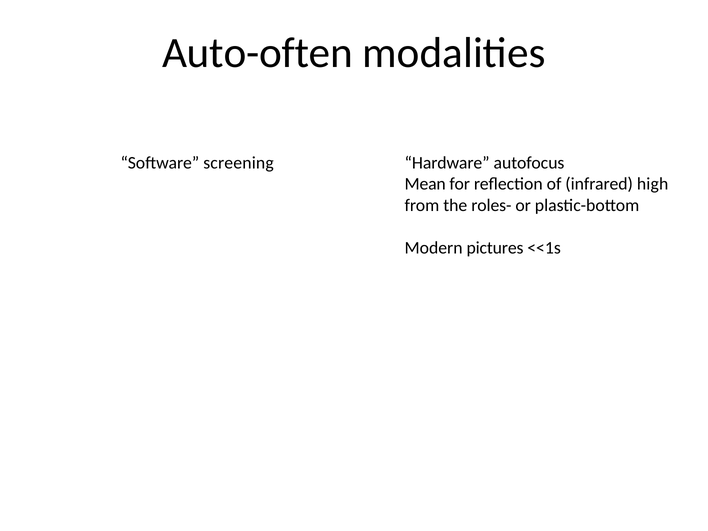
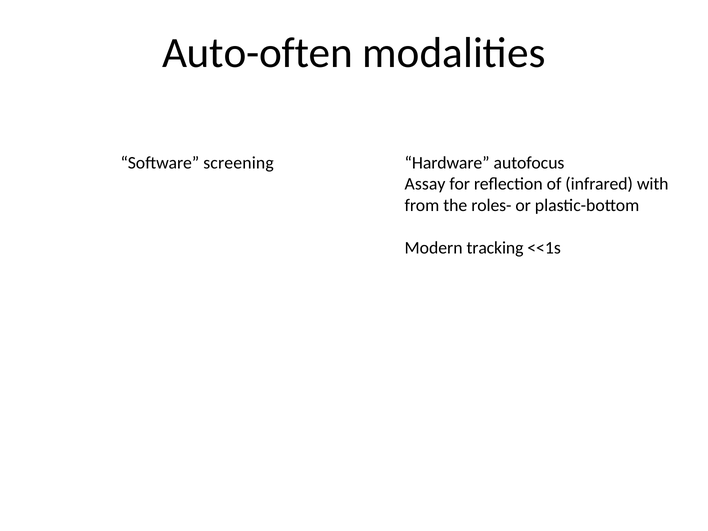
Mean: Mean -> Assay (425, 184)
high: high -> with (653, 184)
pictures: pictures -> tracking (495, 248)
